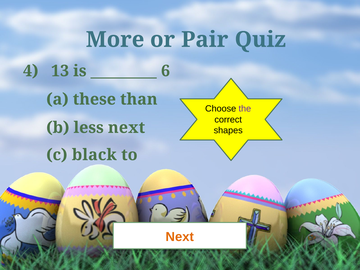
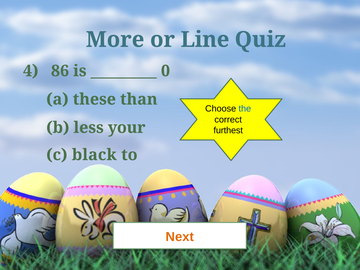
Pair: Pair -> Line (205, 40)
13: 13 -> 86 (60, 71)
6: 6 -> 0 (165, 71)
the colour: purple -> blue (245, 109)
less next: next -> your (127, 128)
shapes: shapes -> furthest (228, 130)
